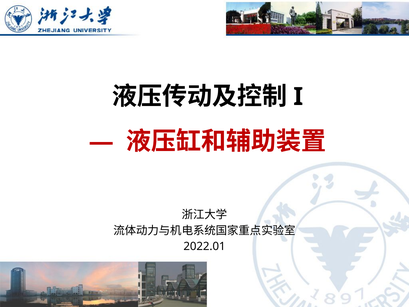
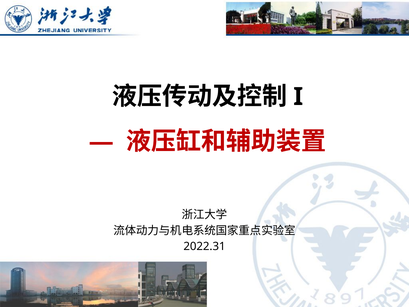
2022.01: 2022.01 -> 2022.31 (205, 246)
